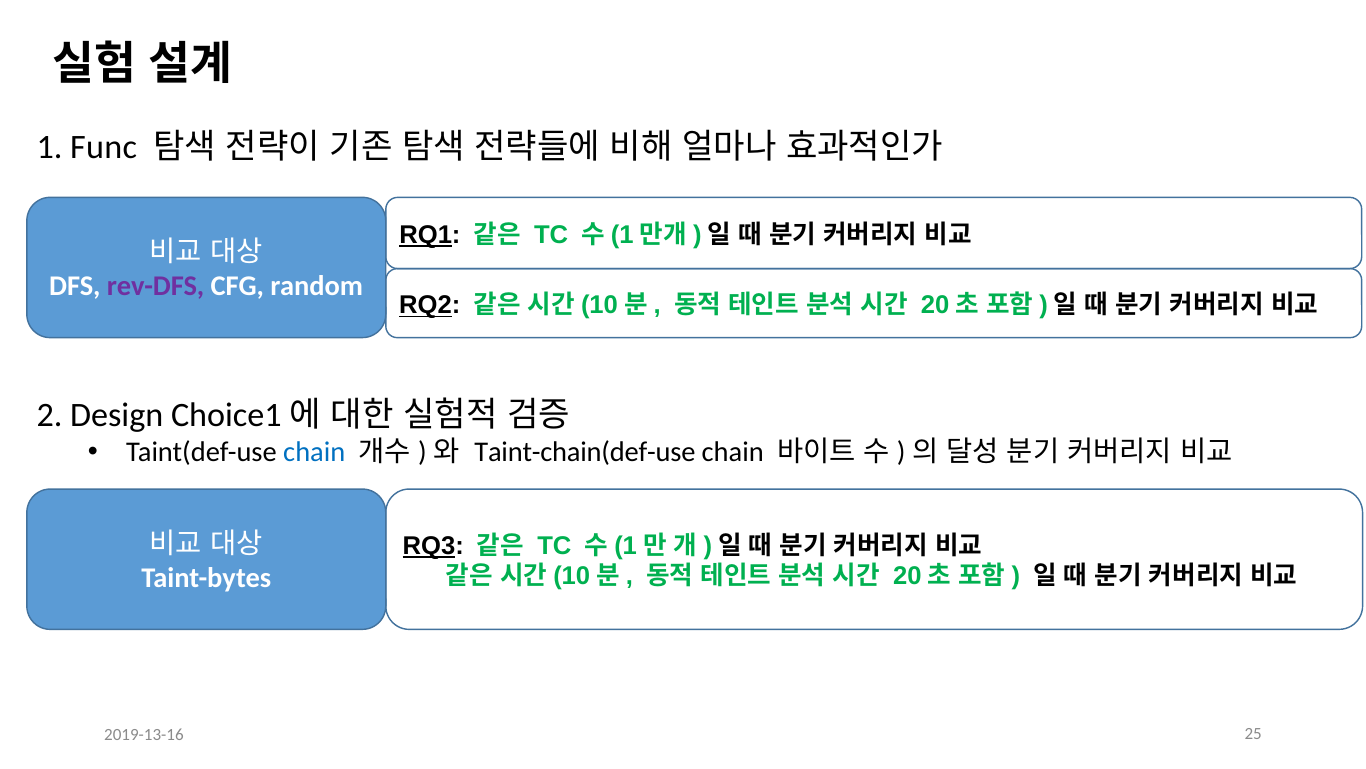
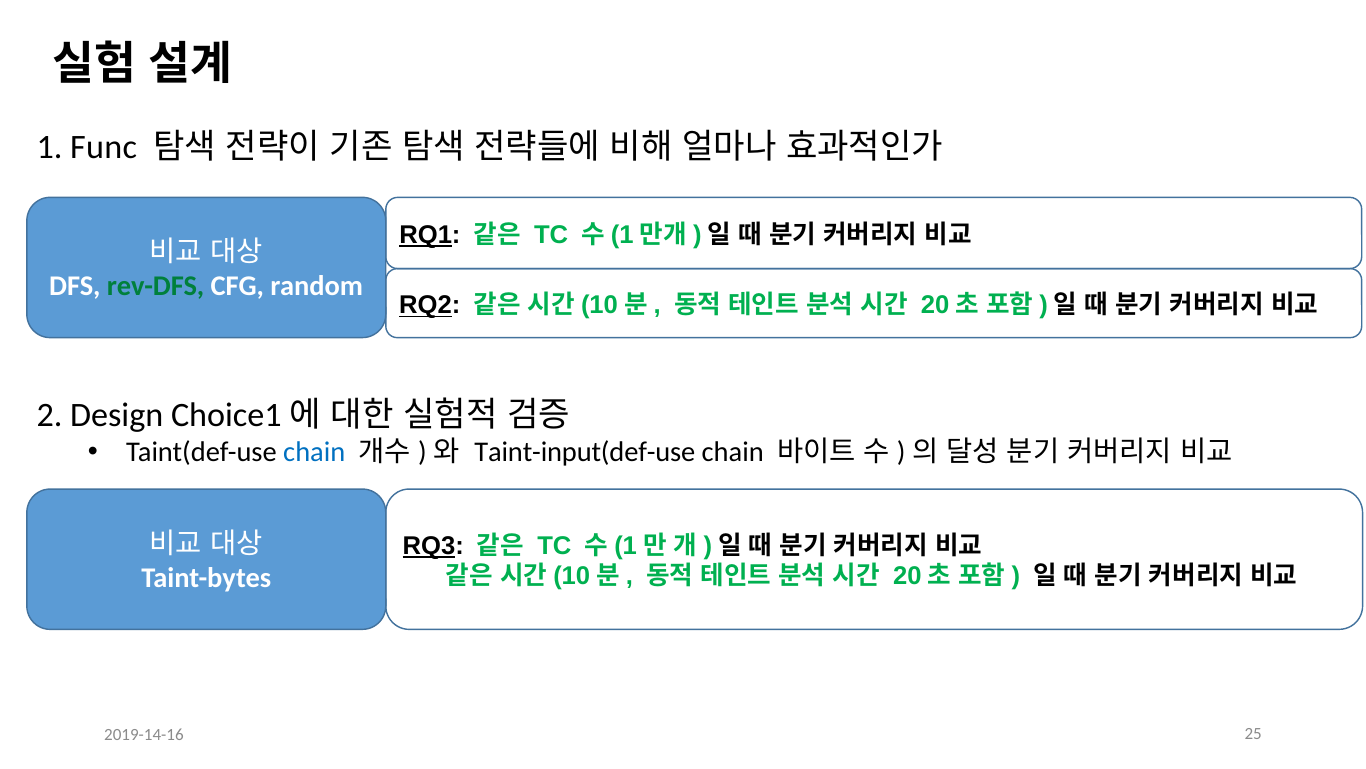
rev-DFS colour: purple -> green (156, 286)
Taint-chain(def-use: Taint-chain(def-use -> Taint-input(def-use (585, 452)
2019-13-16: 2019-13-16 -> 2019-14-16 (144, 734)
